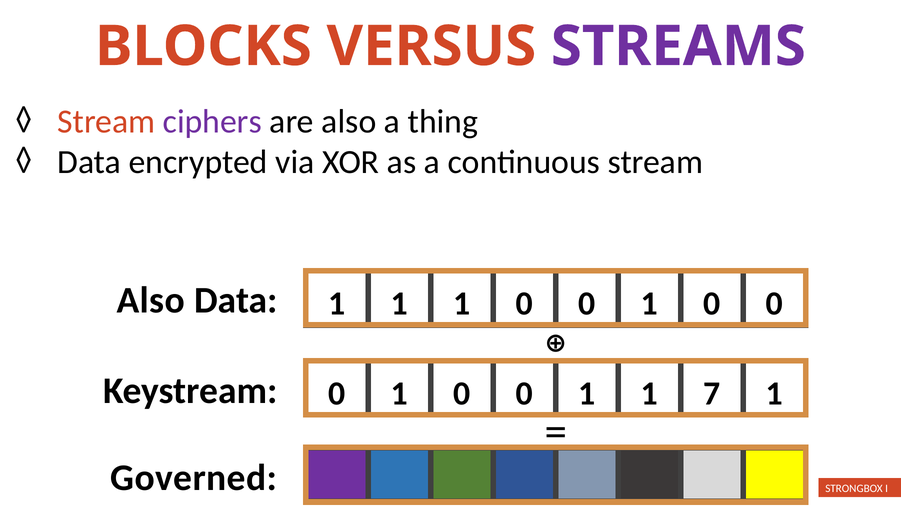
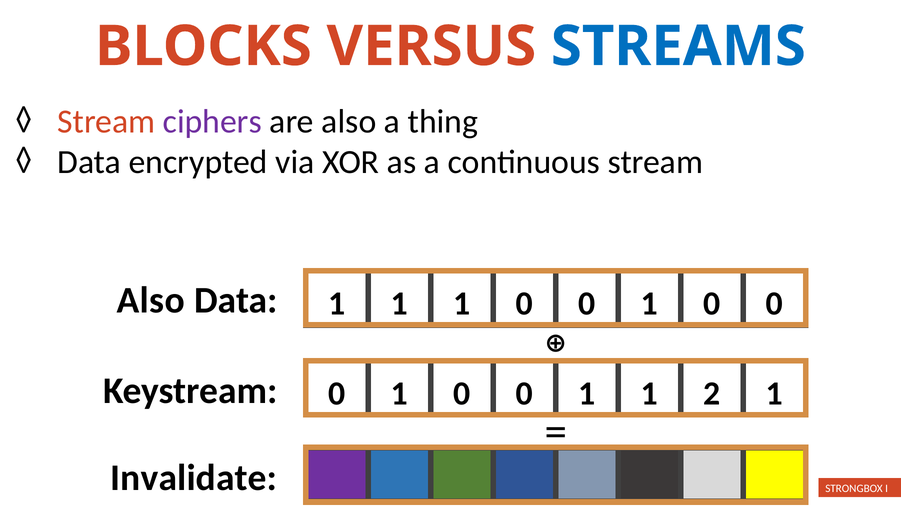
STREAMS colour: purple -> blue (678, 46)
7: 7 -> 2 (712, 393)
Governed: Governed -> Invalidate (194, 478)
